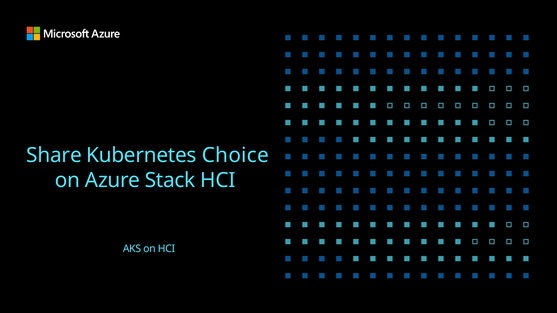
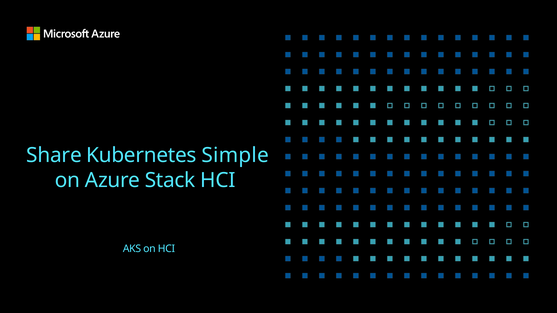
Choice: Choice -> Simple (235, 156)
